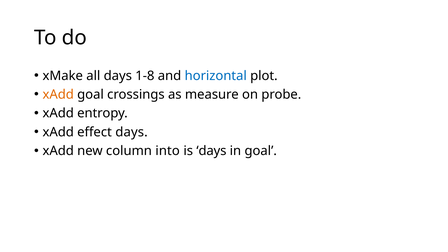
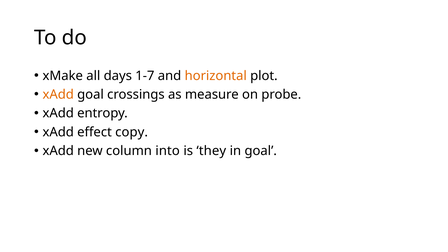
1-8: 1-8 -> 1-7 (145, 76)
horizontal colour: blue -> orange (216, 76)
effect days: days -> copy (132, 132)
is days: days -> they (211, 151)
